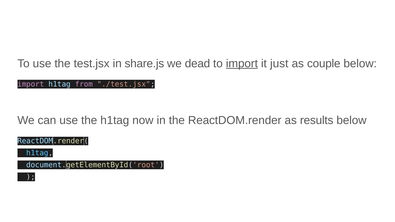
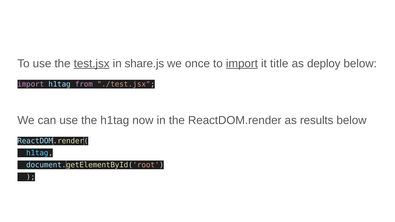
test.jsx underline: none -> present (92, 64)
dead: dead -> once (197, 64)
just: just -> title (279, 64)
couple: couple -> deploy (324, 64)
